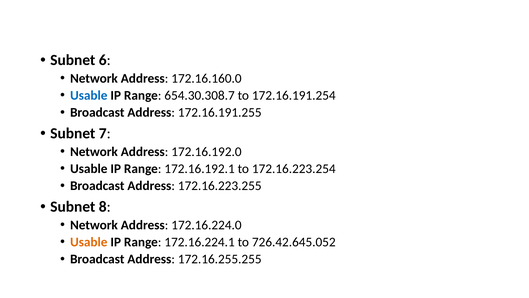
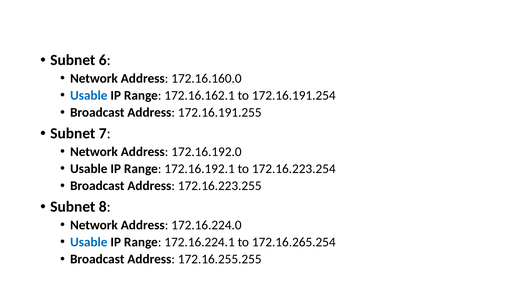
654.30.308.7: 654.30.308.7 -> 172.16.162.1 (200, 95)
Usable colour: orange -> blue (89, 242)
726.42.645.052: 726.42.645.052 -> 172.16.265.254 (294, 242)
